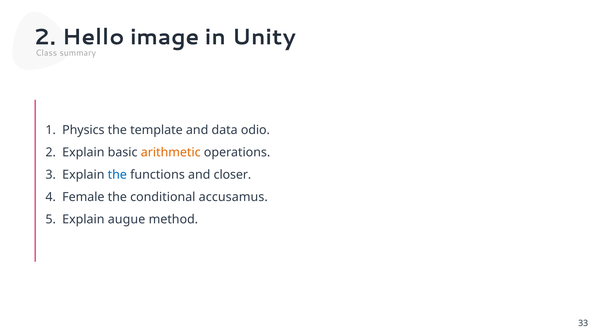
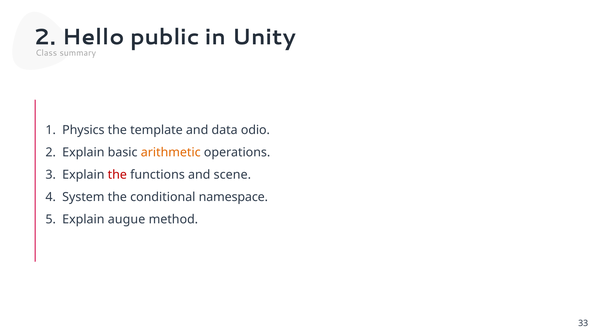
image: image -> public (165, 37)
the colour: blue -> red (117, 175)
closer: closer -> scene (232, 175)
Female: Female -> System (83, 197)
accusamus: accusamus -> namespace (233, 197)
